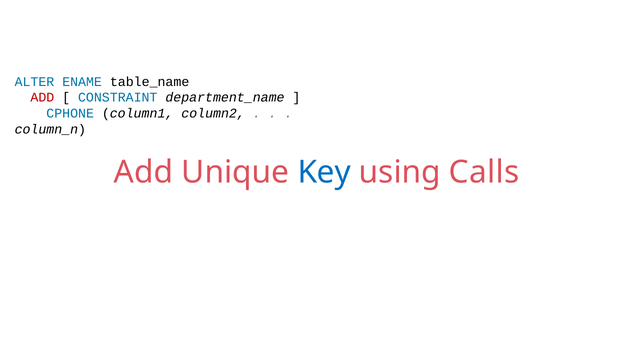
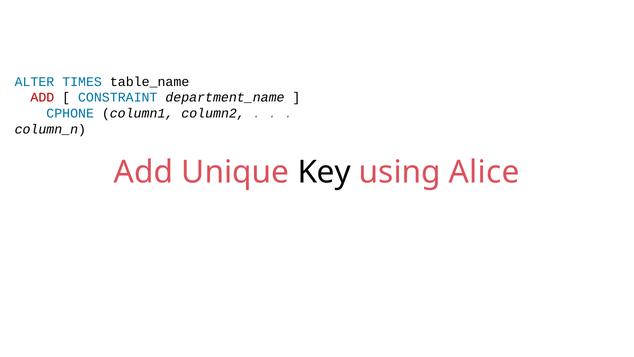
ENAME: ENAME -> TIMES (82, 82)
Key colour: blue -> black (324, 172)
Calls: Calls -> Alice (484, 172)
